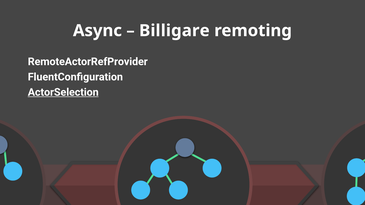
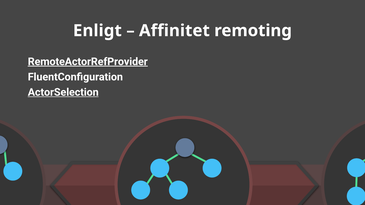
Async: Async -> Enligt (97, 31)
Billigare: Billigare -> Affinitet (174, 31)
RemoteActorRefProvider underline: none -> present (88, 62)
